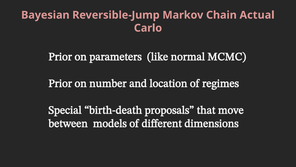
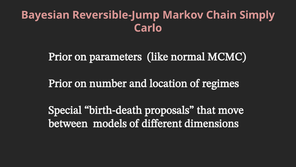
Actual: Actual -> Simply (257, 15)
